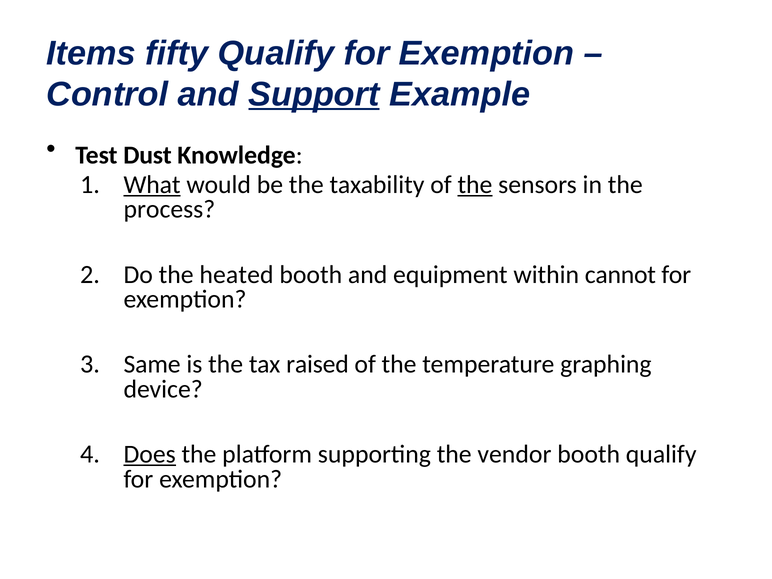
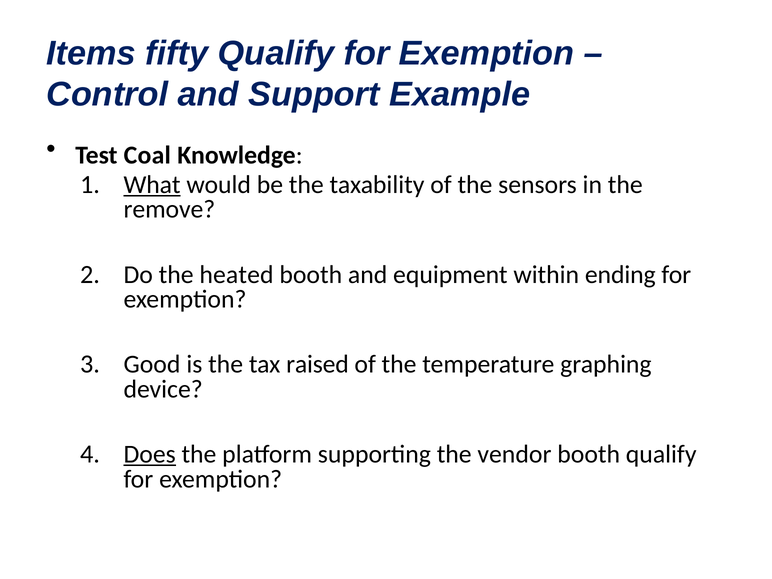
Support underline: present -> none (314, 94)
Dust: Dust -> Coal (147, 155)
the underline: present -> none (475, 185)
process: process -> remove (169, 209)
cannot: cannot -> ending (620, 275)
Same: Same -> Good (152, 364)
